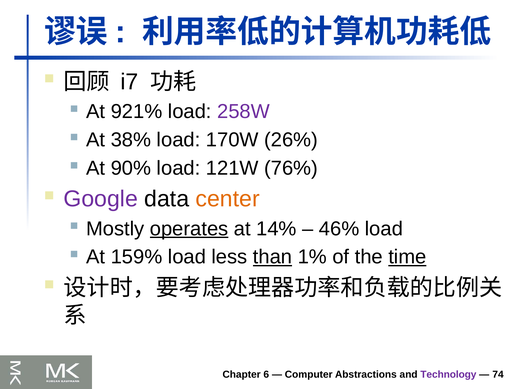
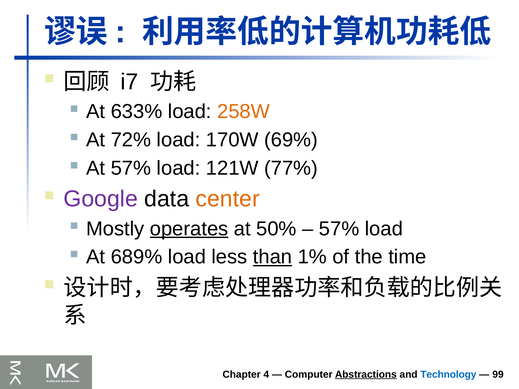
921%: 921% -> 633% (137, 112)
258W colour: purple -> orange (243, 112)
38%: 38% -> 72% (131, 140)
26%: 26% -> 69% (291, 140)
At 90%: 90% -> 57% (131, 168)
76%: 76% -> 77% (291, 168)
14%: 14% -> 50% (276, 229)
46%: 46% -> 57% (339, 229)
159%: 159% -> 689% (137, 257)
time underline: present -> none (407, 257)
6: 6 -> 4 (266, 375)
Abstractions underline: none -> present (366, 375)
Technology colour: purple -> blue (448, 375)
74: 74 -> 99 (498, 375)
